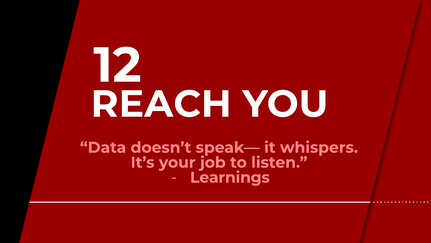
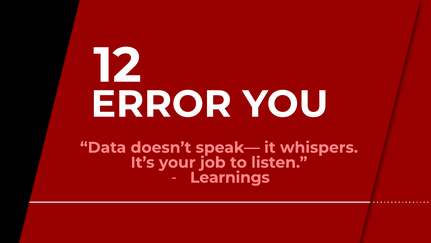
REACH: REACH -> ERROR (161, 104)
